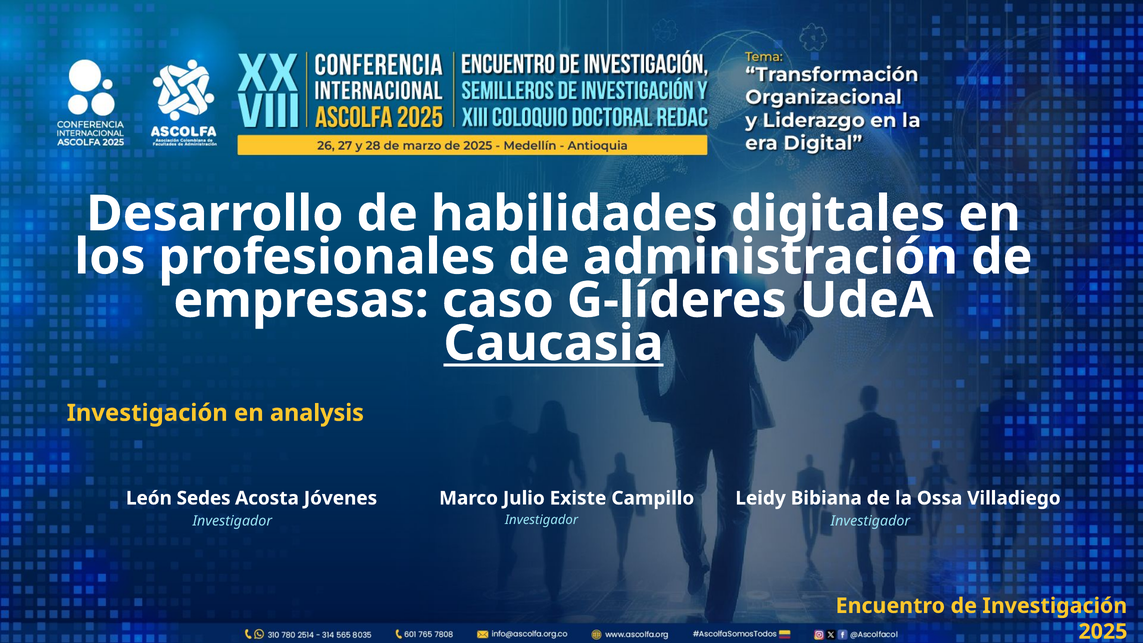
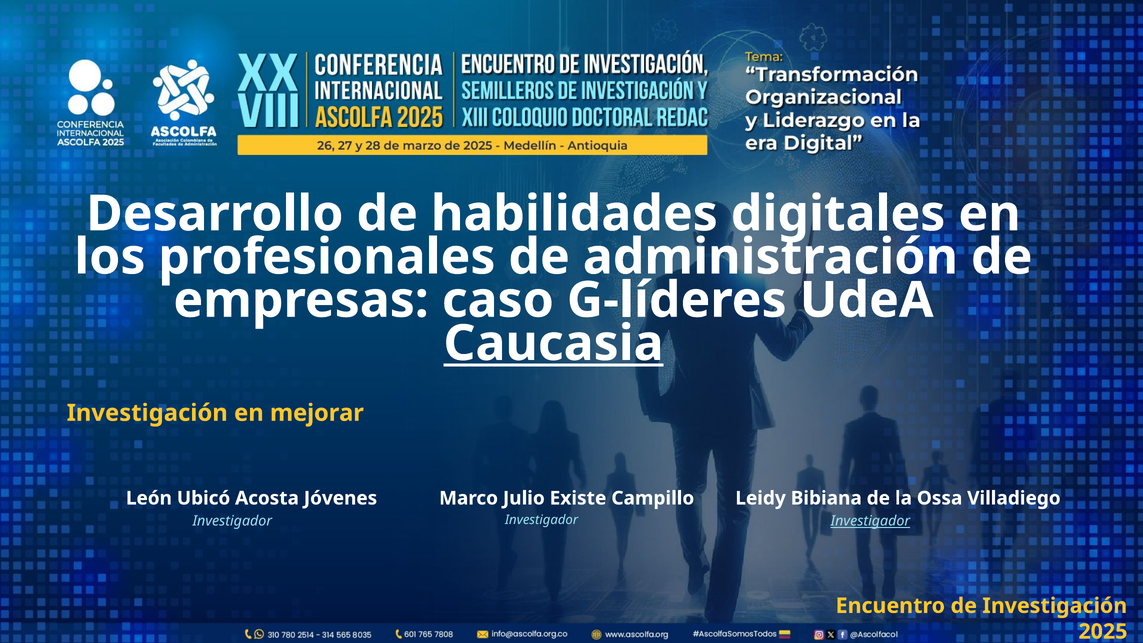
analysis: analysis -> mejorar (317, 413)
Sedes: Sedes -> Ubicó (204, 498)
Investigador underline: none -> present (870, 521)
